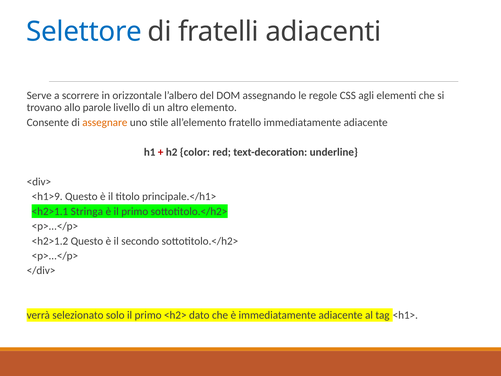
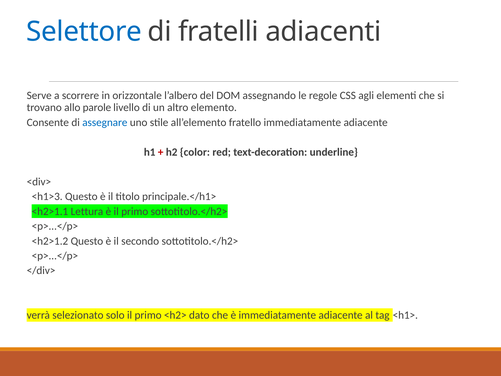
assegnare colour: orange -> blue (105, 122)
<h1>9: <h1>9 -> <h1>3 (47, 196)
Stringa: Stringa -> Lettura (87, 211)
